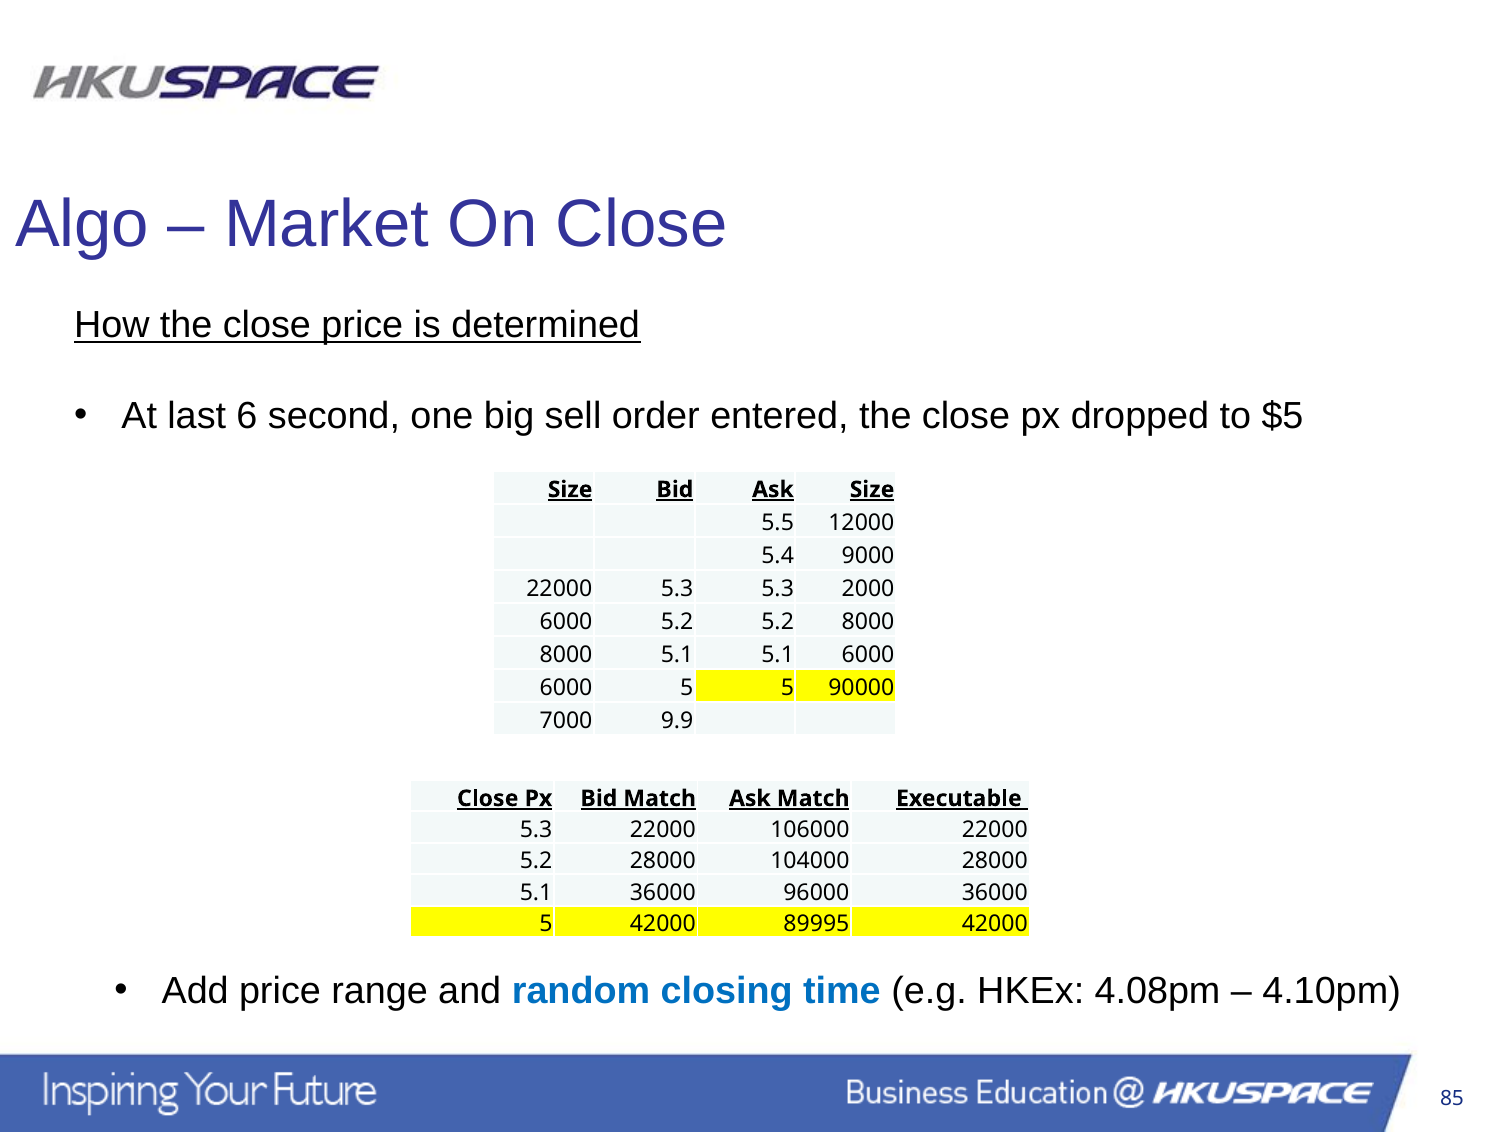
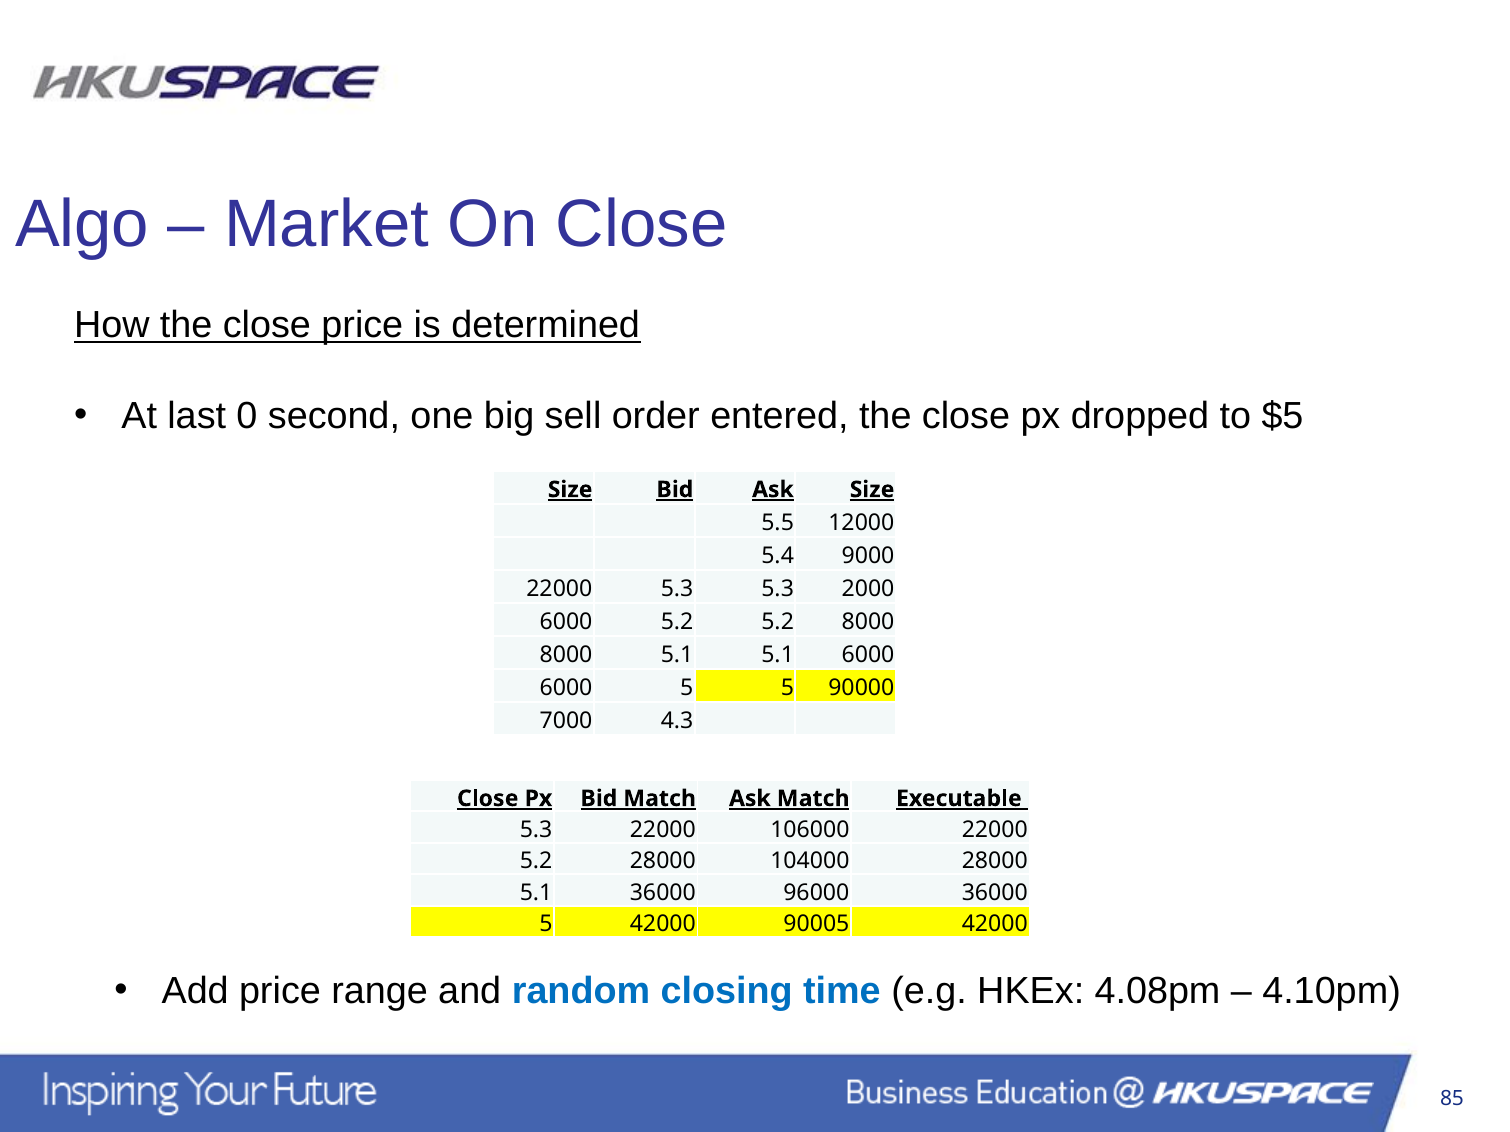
6: 6 -> 0 (247, 416)
9.9: 9.9 -> 4.3 (677, 721)
89995: 89995 -> 90005 (816, 925)
